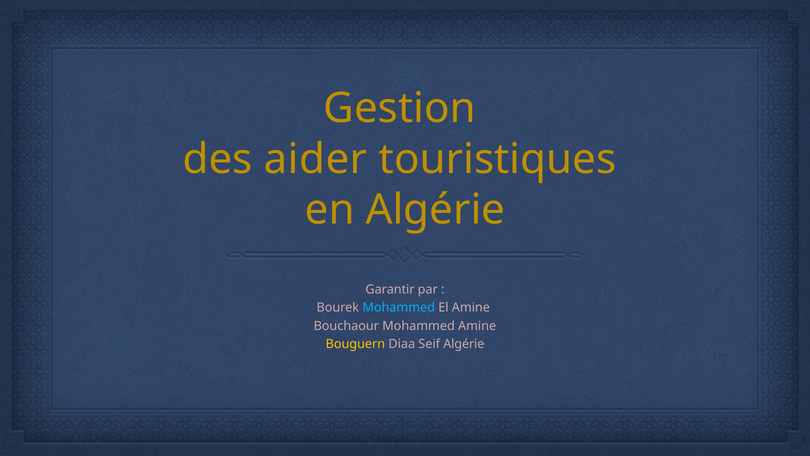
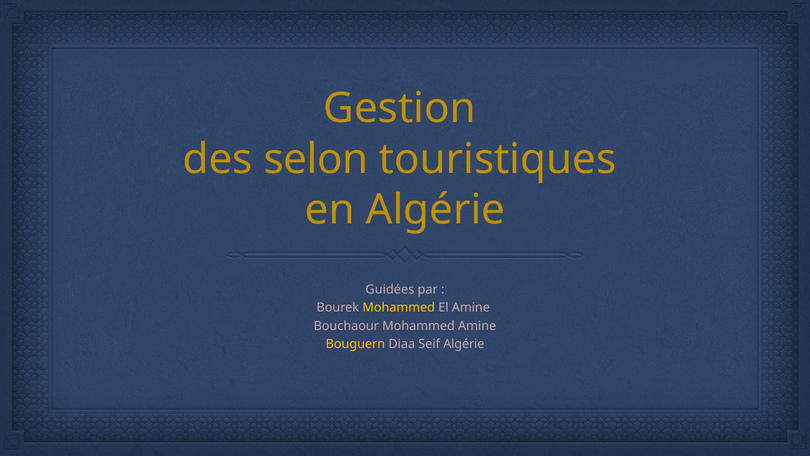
aider: aider -> selon (316, 159)
Garantir: Garantir -> Guidées (390, 289)
Mohammed colour: light blue -> yellow (399, 307)
